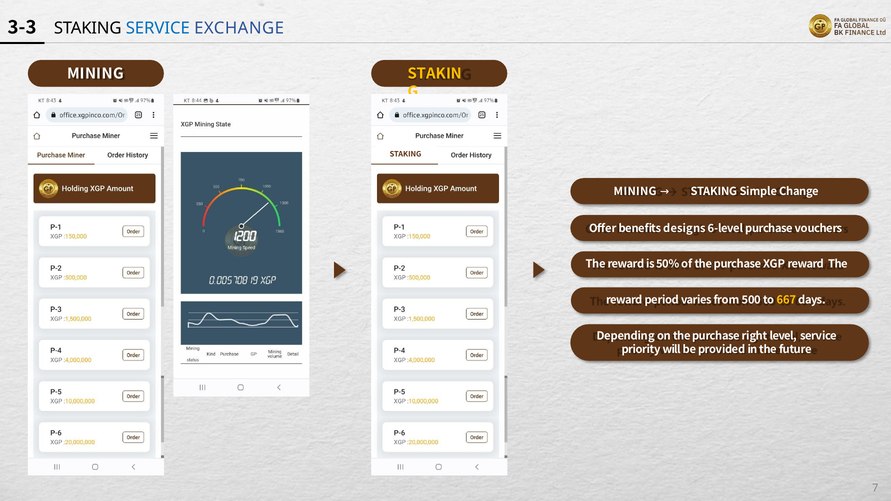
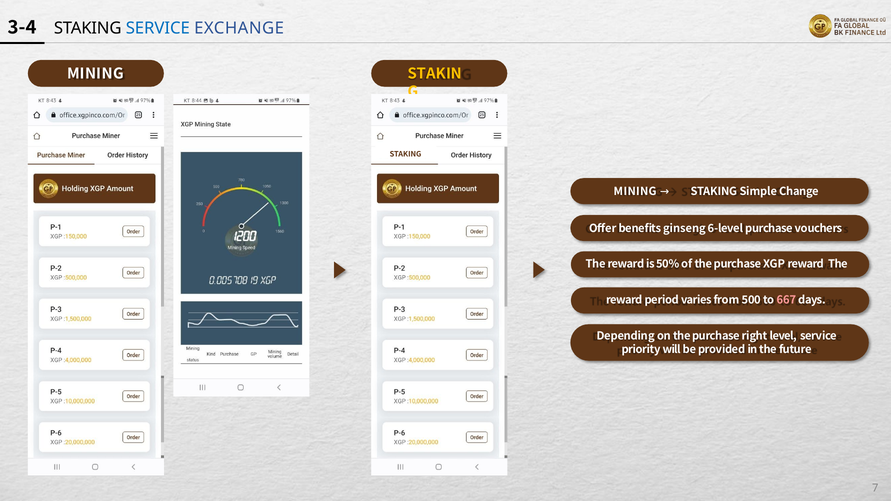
3-3: 3-3 -> 3-4 (22, 28)
designs: designs -> ginseng (685, 228)
667 colour: yellow -> pink (786, 300)
